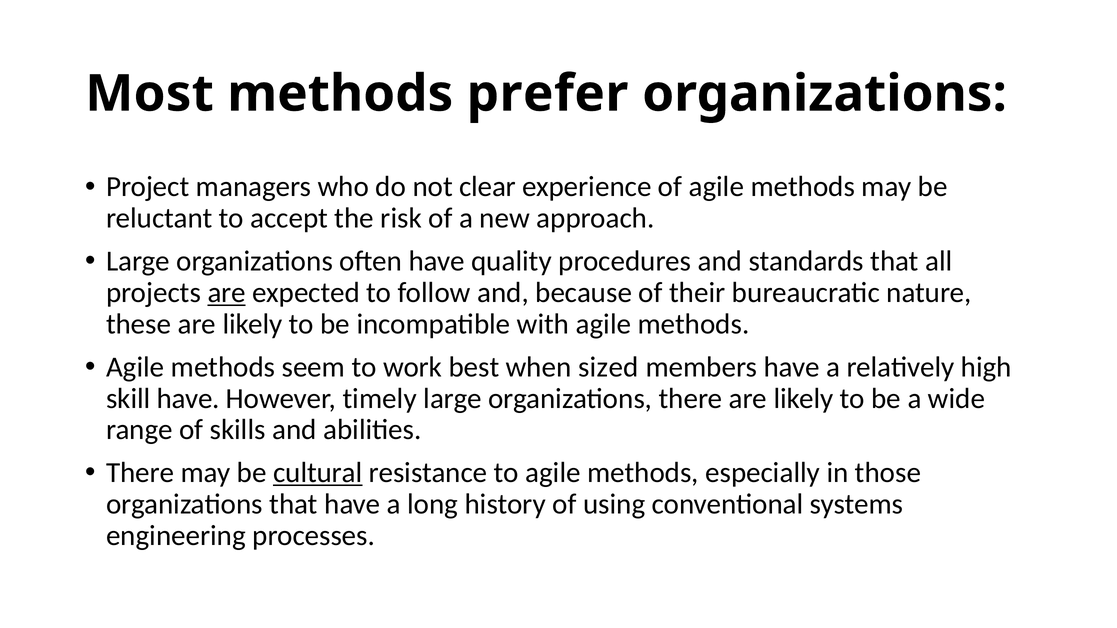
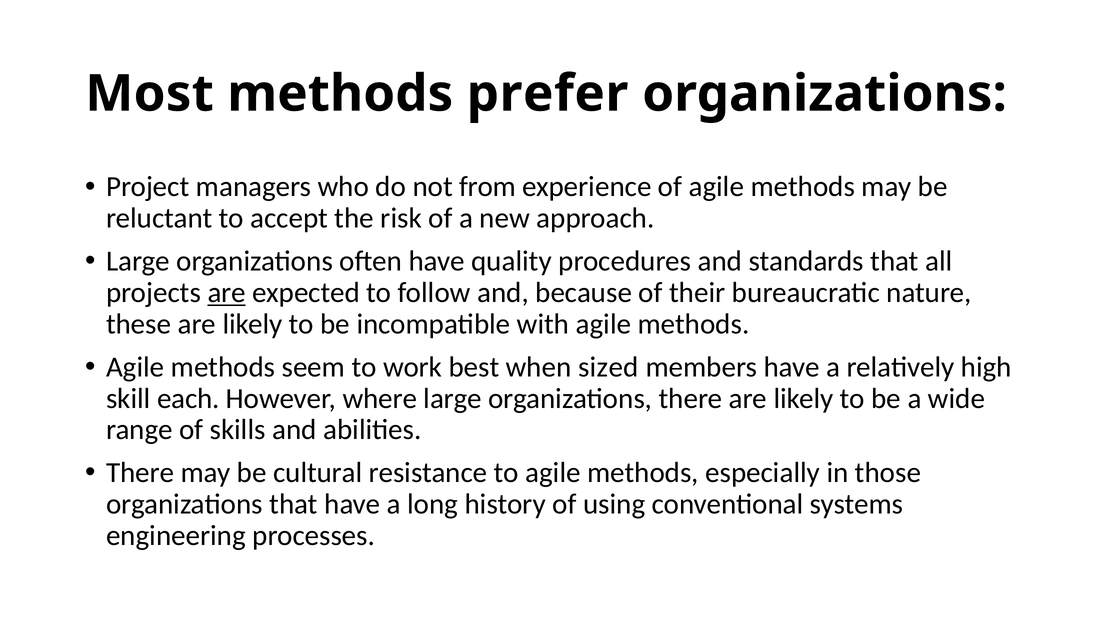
clear: clear -> from (488, 187)
skill have: have -> each (188, 399)
timely: timely -> where (380, 399)
cultural underline: present -> none (318, 473)
